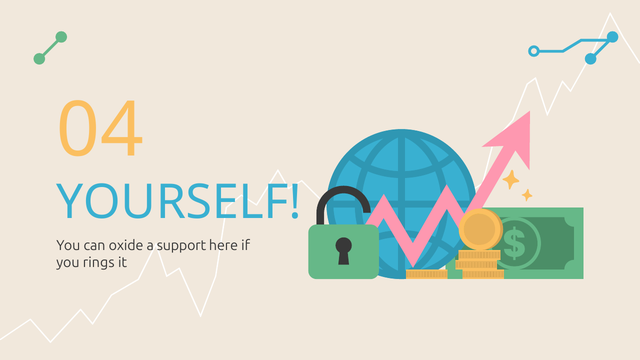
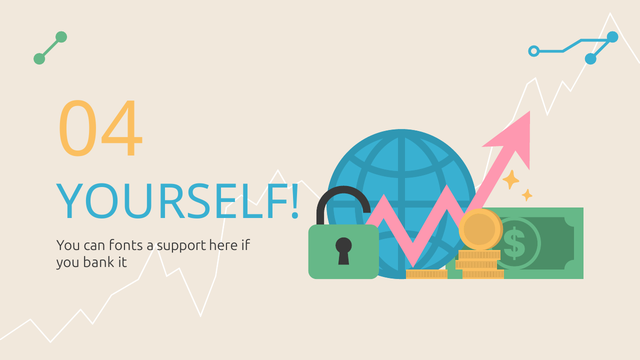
oxide: oxide -> fonts (126, 246)
rings: rings -> bank (99, 263)
